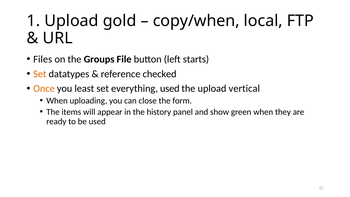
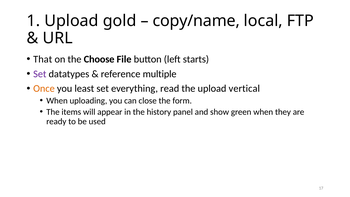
copy/when: copy/when -> copy/name (196, 21)
Files: Files -> That (43, 59)
Groups: Groups -> Choose (99, 59)
Set colour: orange -> purple (40, 74)
checked: checked -> multiple (160, 74)
everything used: used -> read (170, 89)
